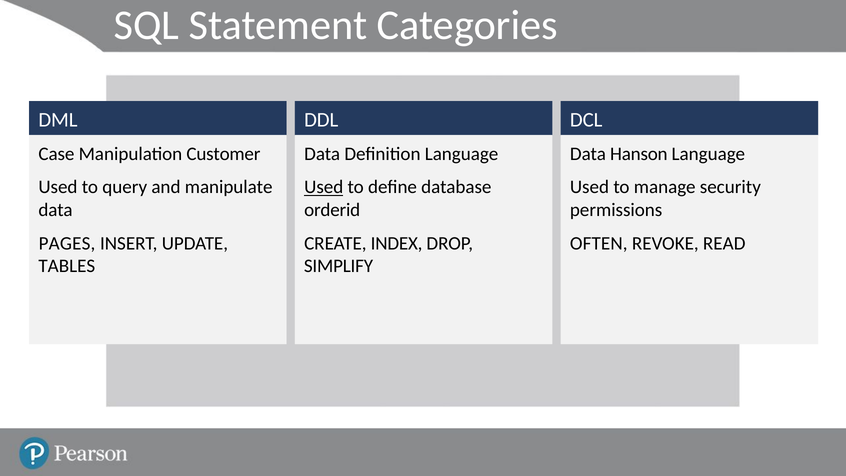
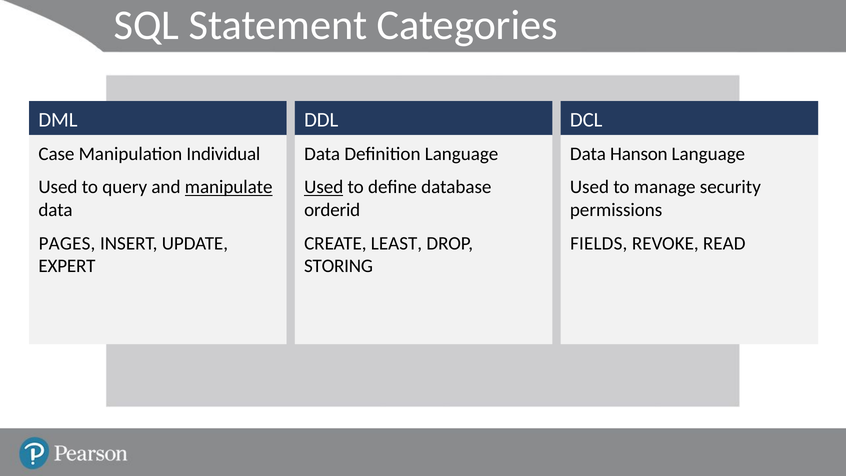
Customer: Customer -> Individual (223, 154)
manipulate underline: none -> present (229, 187)
INDEX: INDEX -> LEAST (396, 243)
OFTEN: OFTEN -> FIELDS (599, 243)
TABLES: TABLES -> EXPERT (67, 266)
SIMPLIFY: SIMPLIFY -> STORING (338, 266)
